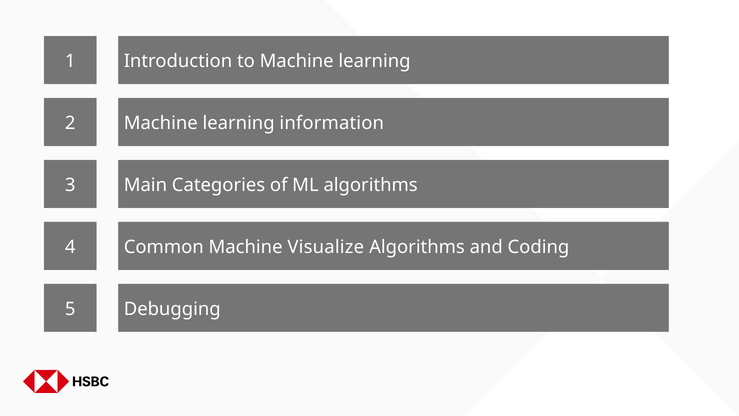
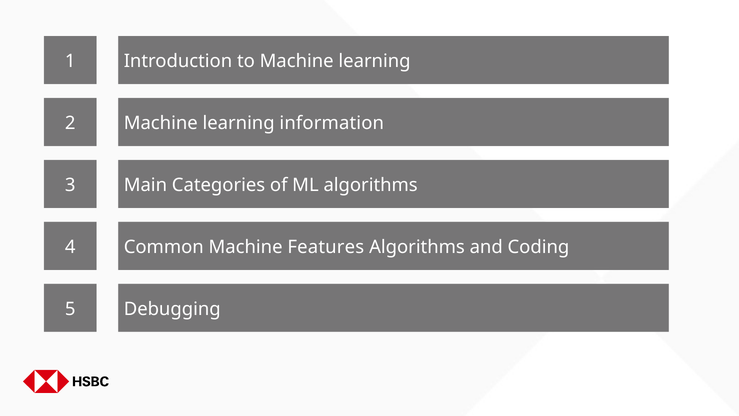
Visualize: Visualize -> Features (326, 247)
